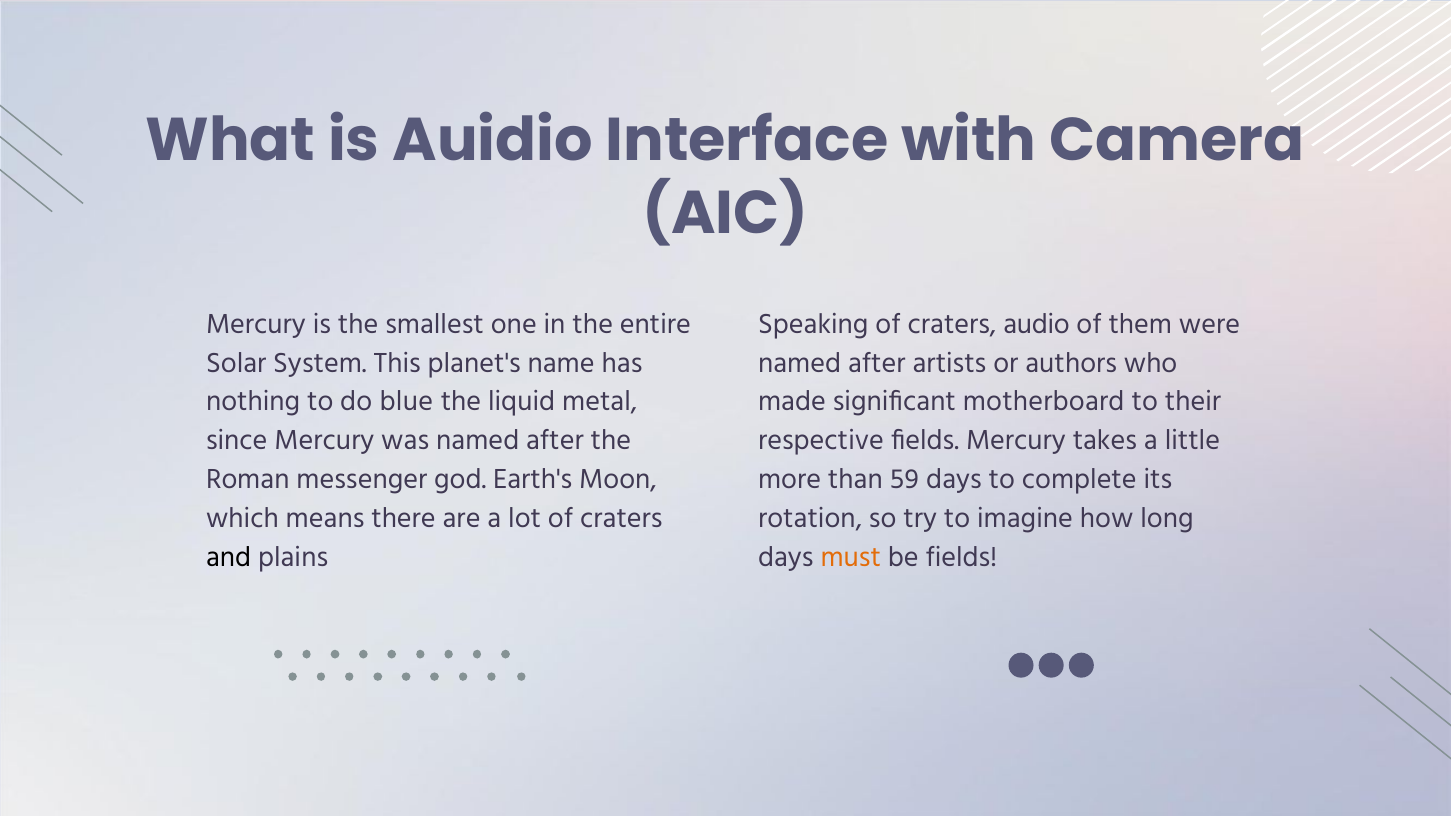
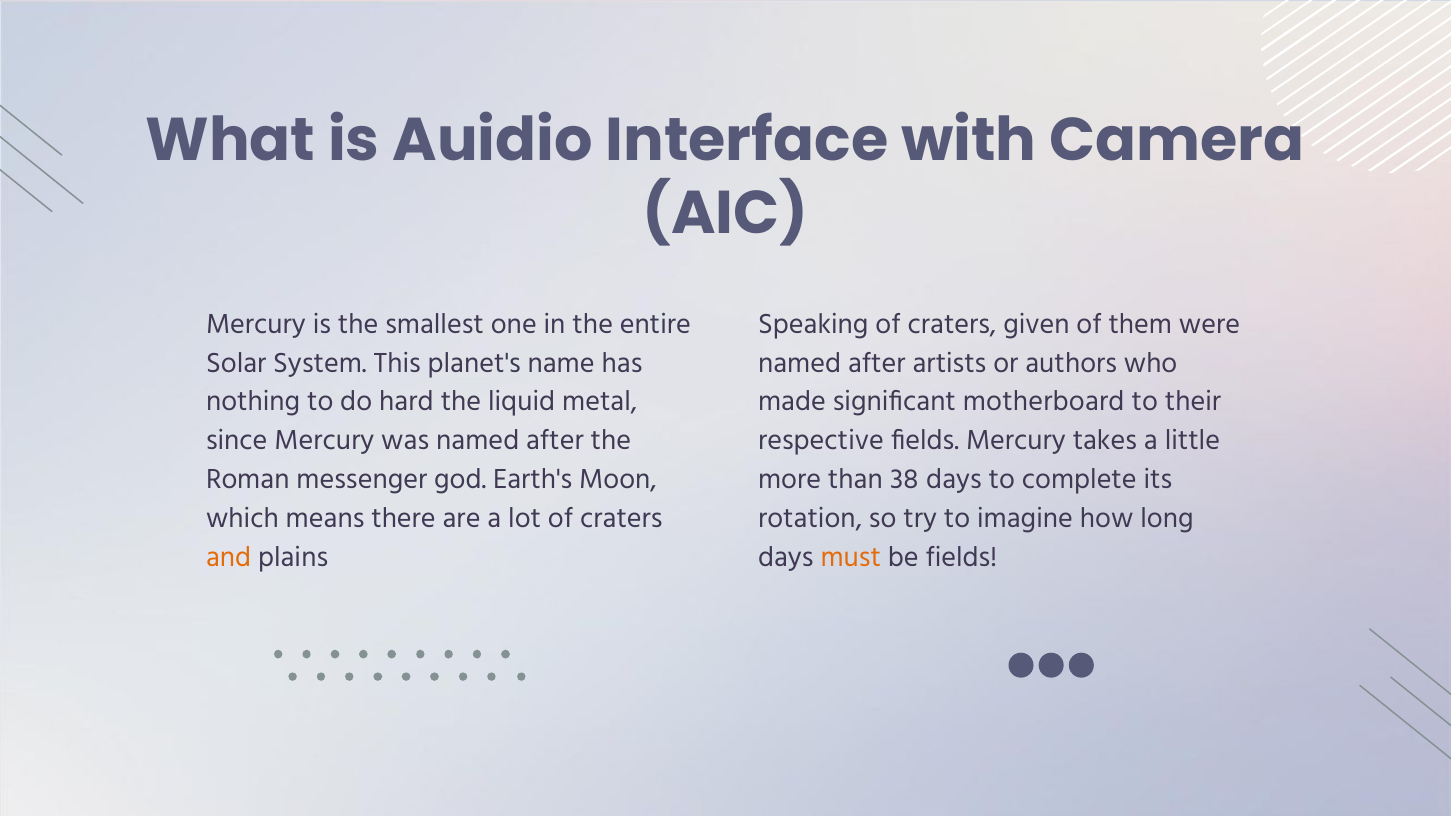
audio: audio -> given (1036, 324)
blue: blue -> hard (406, 402)
59: 59 -> 38 (904, 480)
and colour: black -> orange (229, 557)
